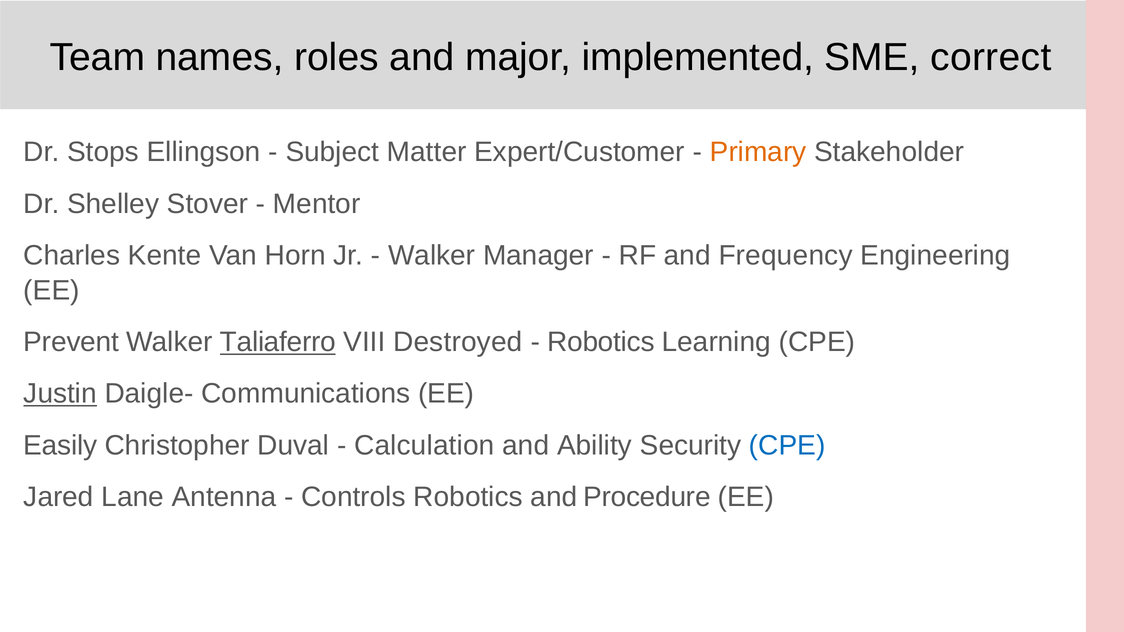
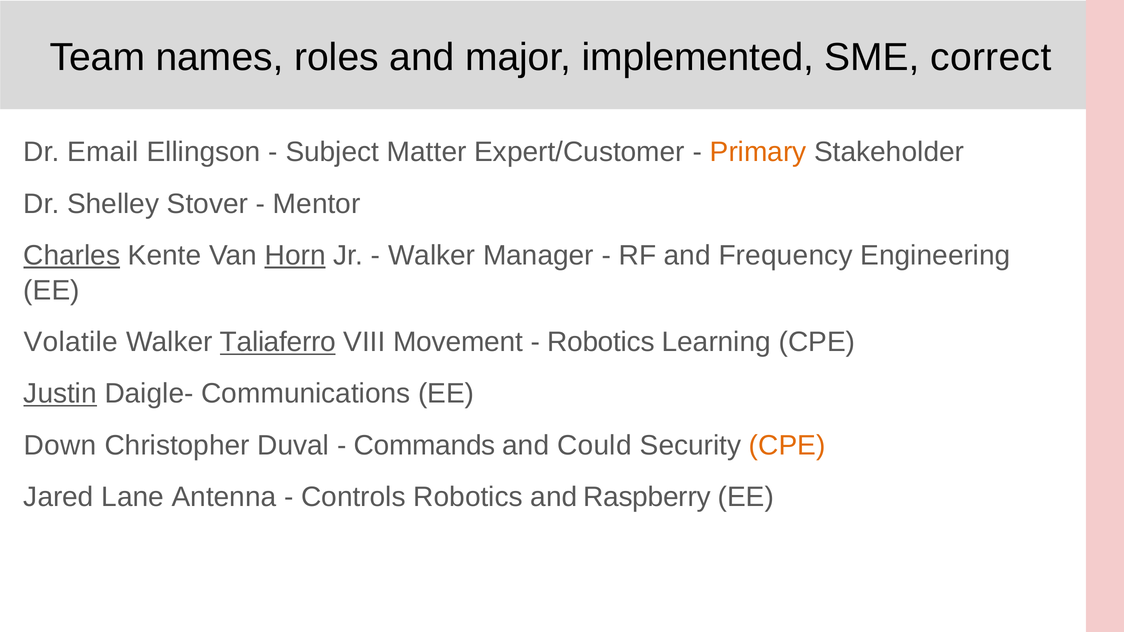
Stops: Stops -> Email (103, 152)
Charles underline: none -> present (72, 256)
Horn underline: none -> present (295, 256)
Prevent: Prevent -> Volatile (71, 342)
Destroyed: Destroyed -> Movement (458, 342)
Easily: Easily -> Down (60, 446)
Calculation: Calculation -> Commands (425, 446)
Ability: Ability -> Could (594, 446)
CPE colour: blue -> orange (787, 446)
Procedure: Procedure -> Raspberry (647, 497)
